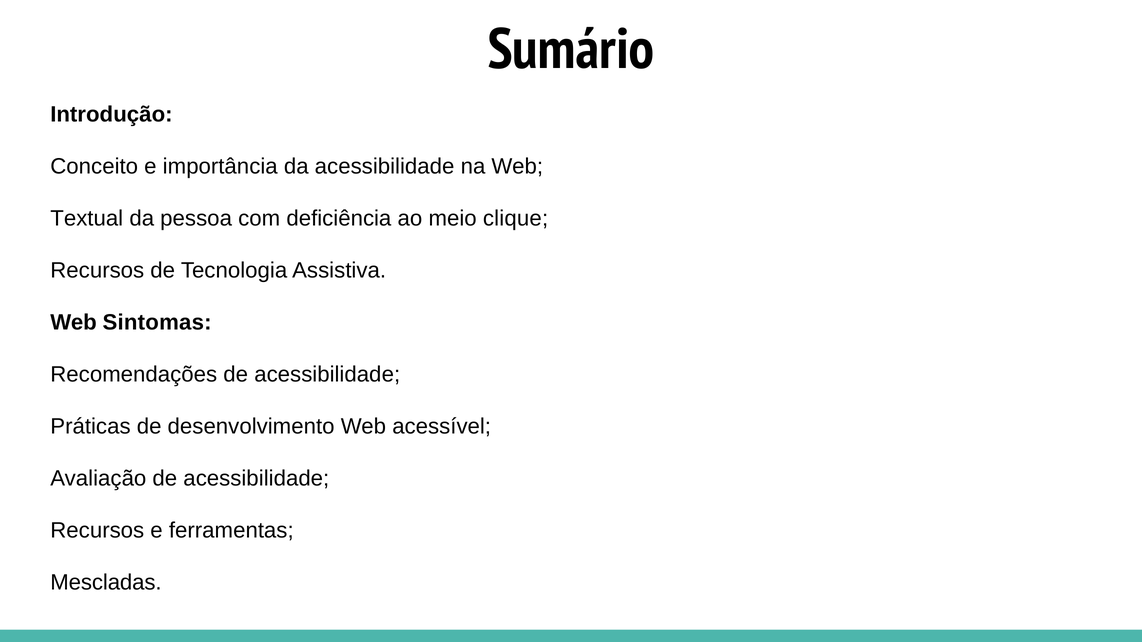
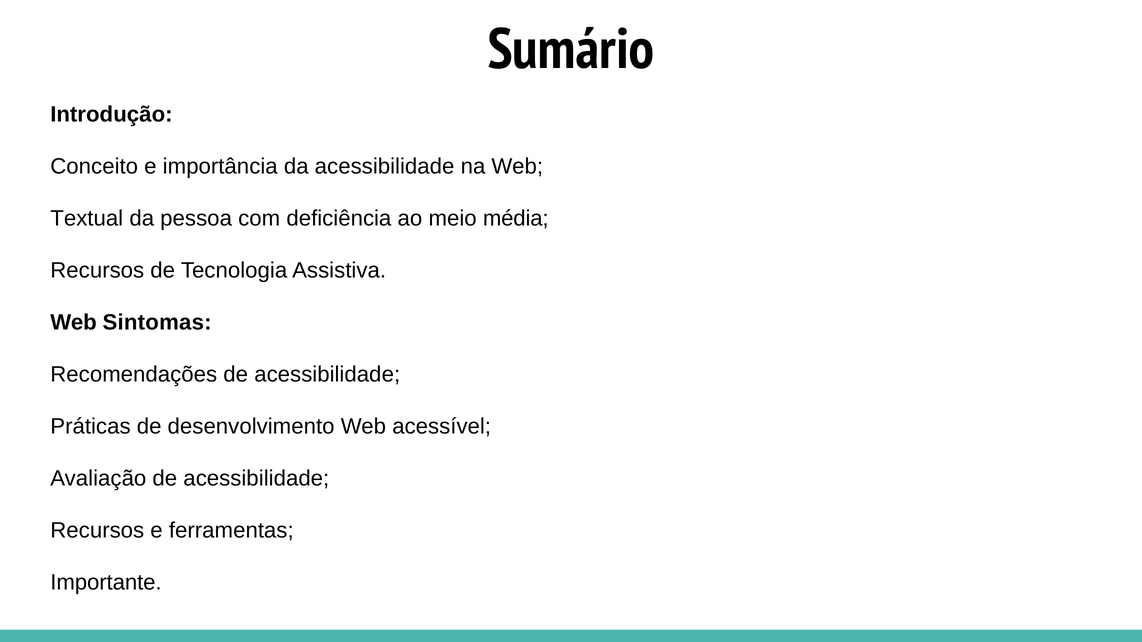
clique: clique -> média (516, 219)
Mescladas: Mescladas -> Importante (106, 583)
